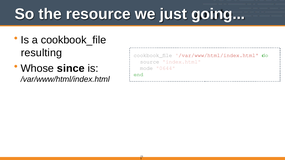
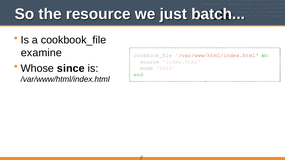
going: going -> batch (218, 14)
resulting: resulting -> examine (41, 53)
